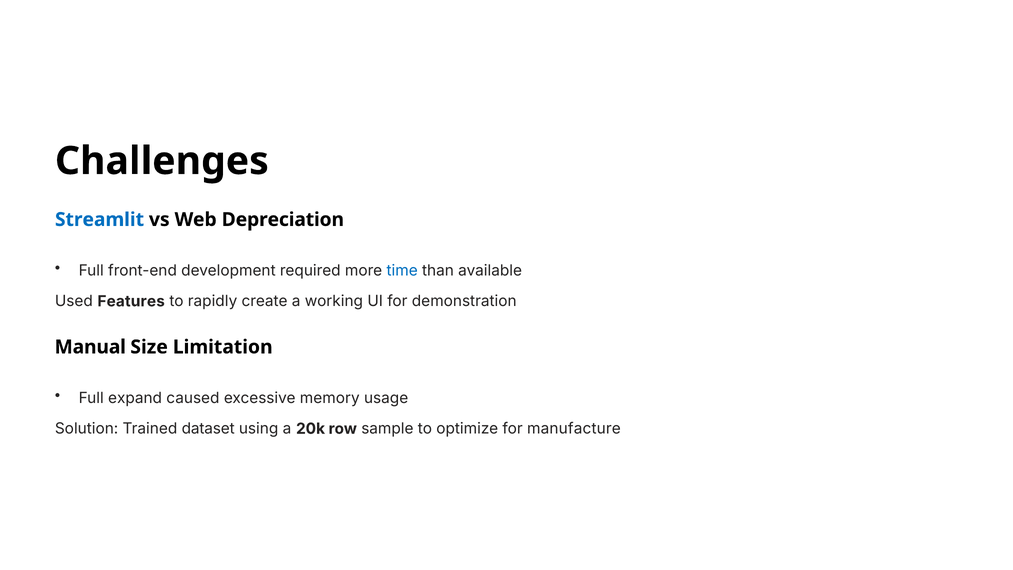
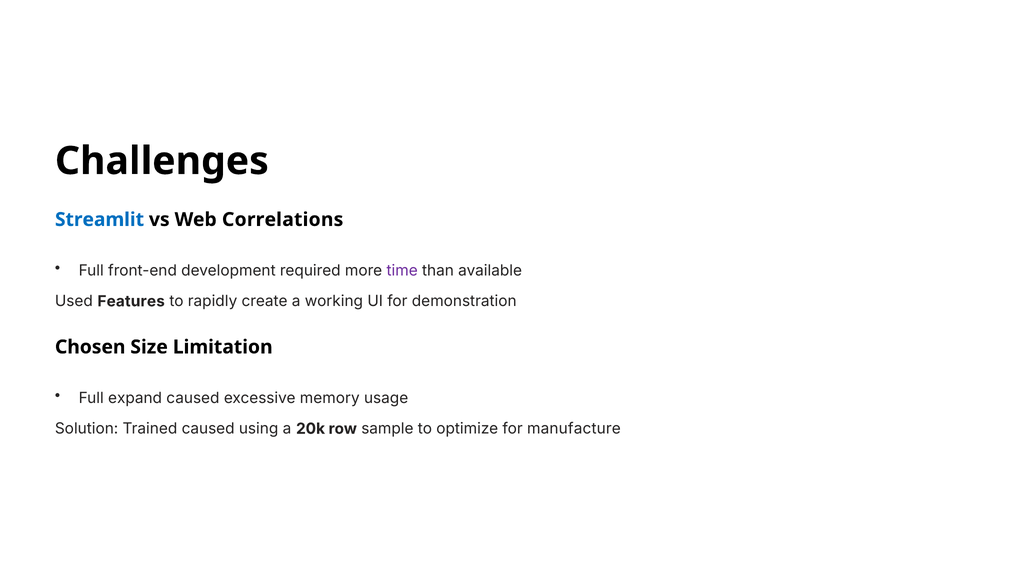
Depreciation: Depreciation -> Correlations (283, 220)
time colour: blue -> purple (402, 271)
Manual: Manual -> Chosen (90, 347)
Trained dataset: dataset -> caused (208, 429)
